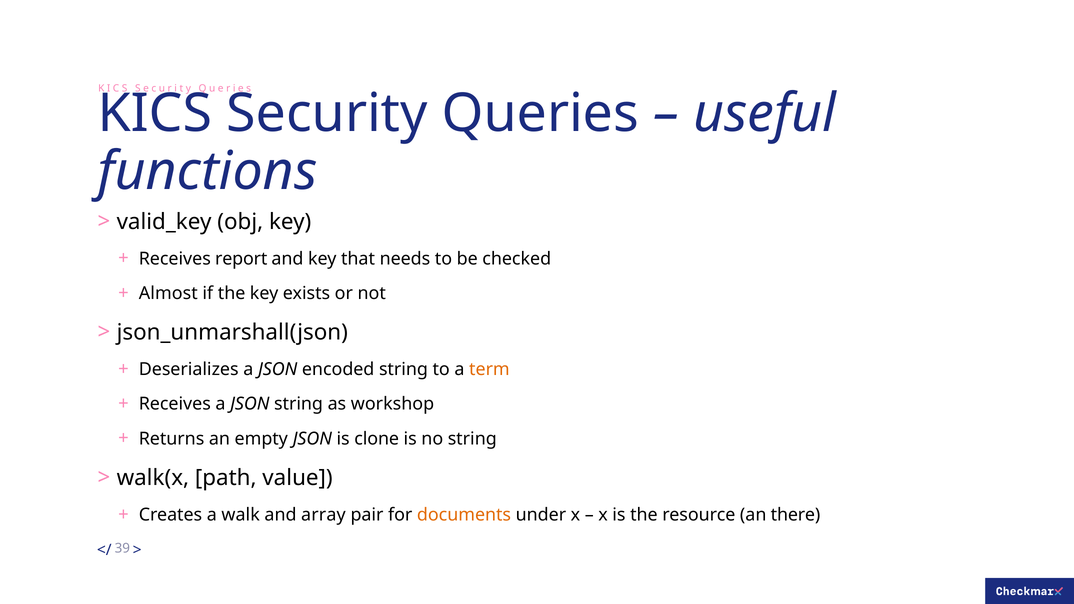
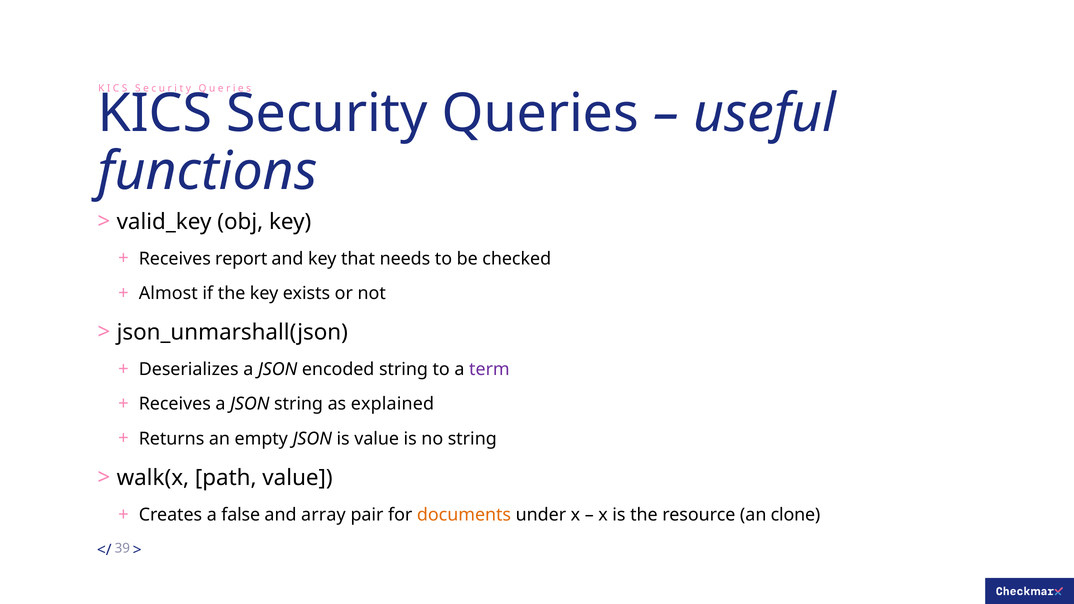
term colour: orange -> purple (489, 369)
workshop: workshop -> explained (392, 404)
is clone: clone -> value (377, 439)
walk: walk -> false (241, 515)
there: there -> clone (795, 515)
